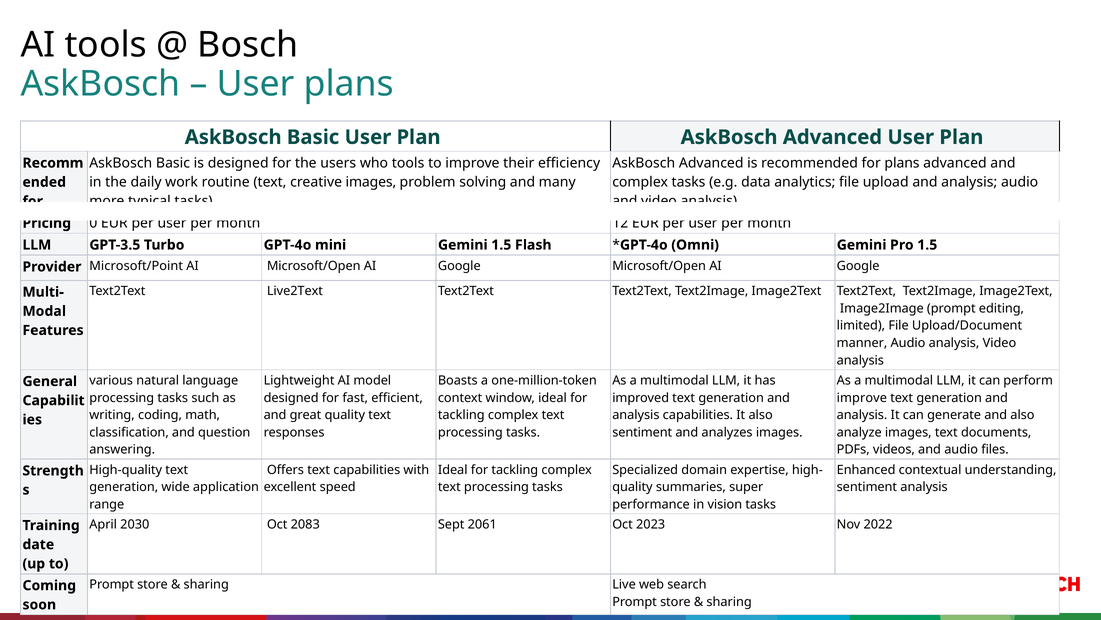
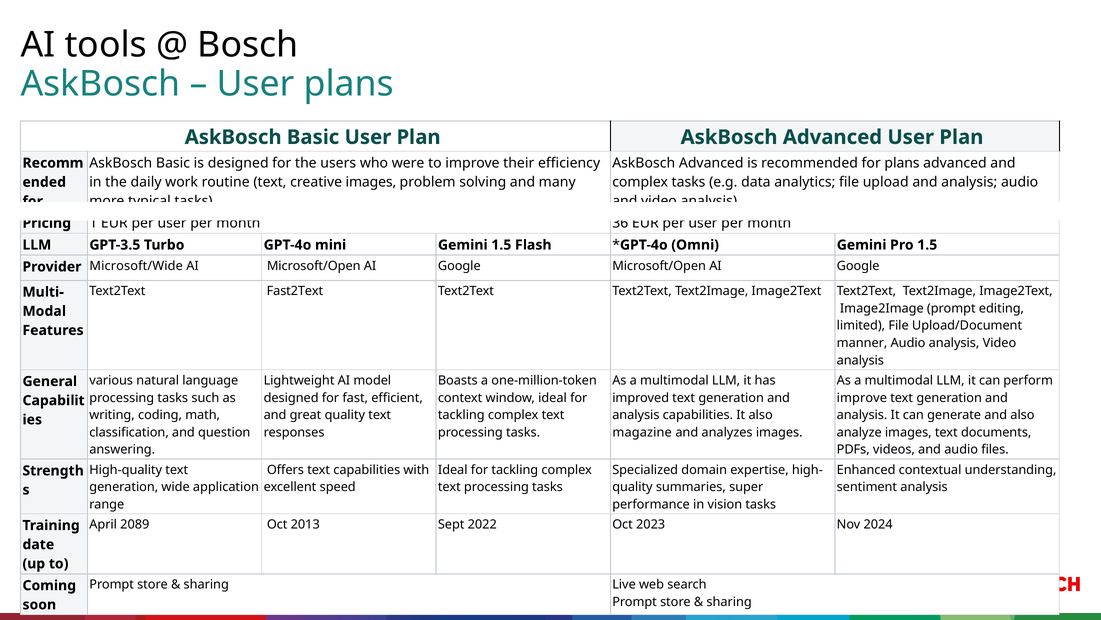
who tools: tools -> were (408, 163)
0: 0 -> 1 (93, 223)
12: 12 -> 36 (620, 223)
Microsoft/Point: Microsoft/Point -> Microsoft/Wide (136, 266)
Live2Text: Live2Text -> Fast2Text (295, 291)
sentiment: sentiment -> magazine (642, 432)
2030: 2030 -> 2089 (135, 524)
2083: 2083 -> 2013 (305, 524)
Sept 2061: 2061 -> 2022 (482, 524)
Nov 2022: 2022 -> 2024 (878, 524)
